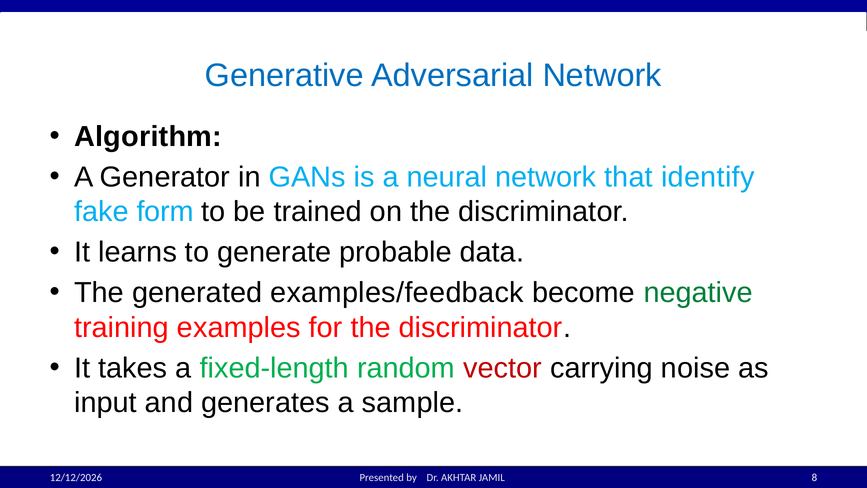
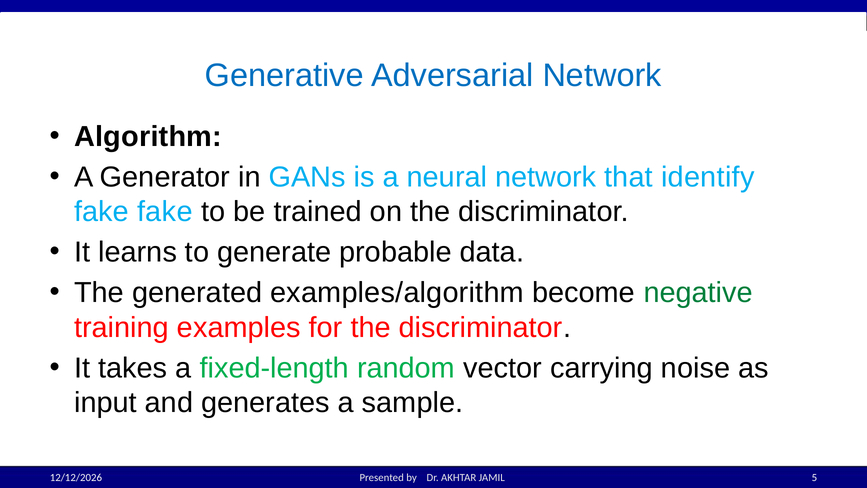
fake form: form -> fake (165, 212)
examples/feedback: examples/feedback -> examples/algorithm (397, 293)
vector colour: red -> black (502, 368)
8: 8 -> 5 (814, 477)
